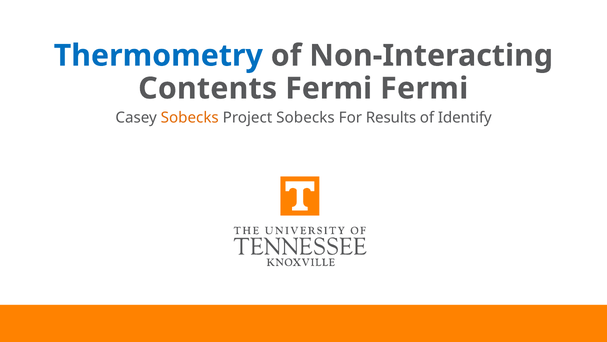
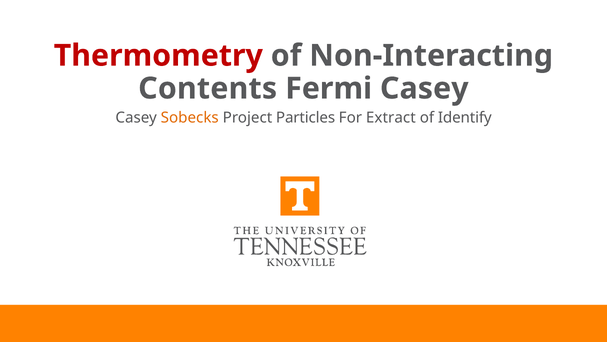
Thermometry colour: blue -> red (158, 56)
Fermi Fermi: Fermi -> Casey (424, 88)
Project Sobecks: Sobecks -> Particles (306, 118)
Results: Results -> Extract (391, 118)
